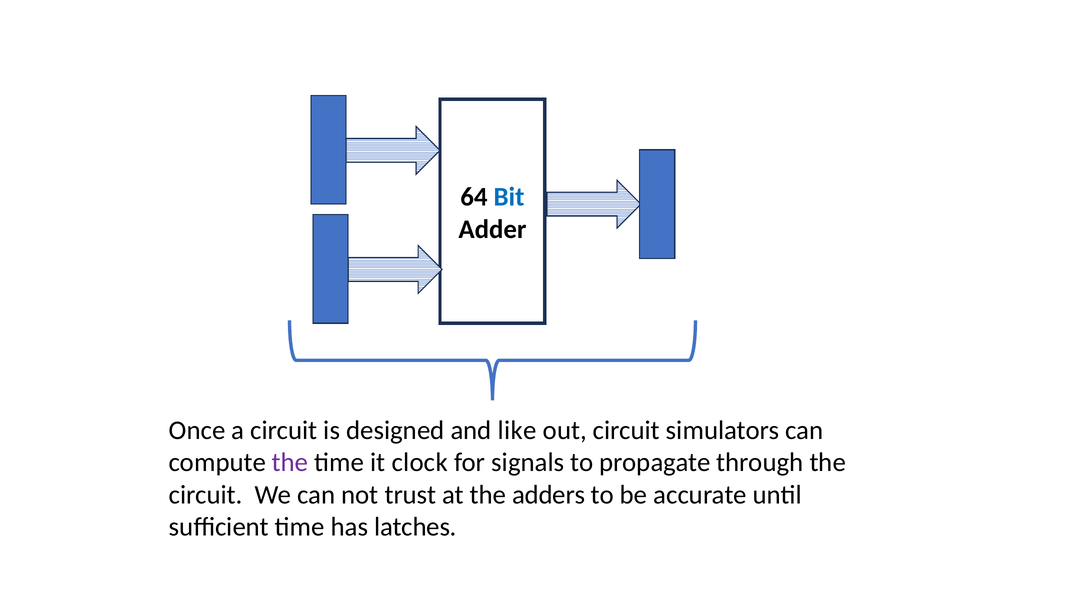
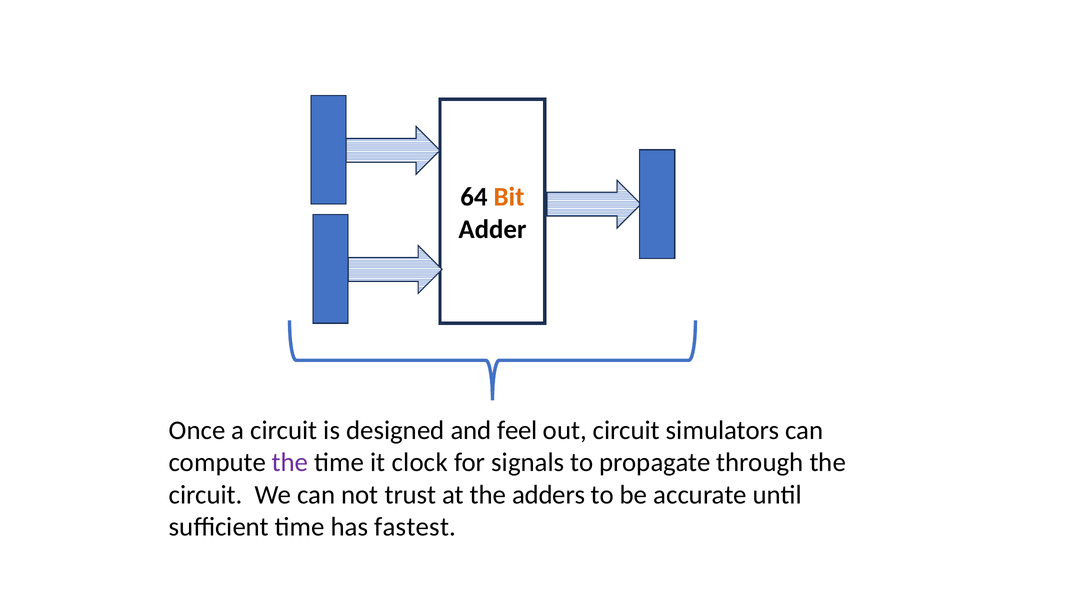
Bit colour: blue -> orange (509, 197)
like: like -> feel (517, 430)
latches: latches -> fastest (415, 527)
